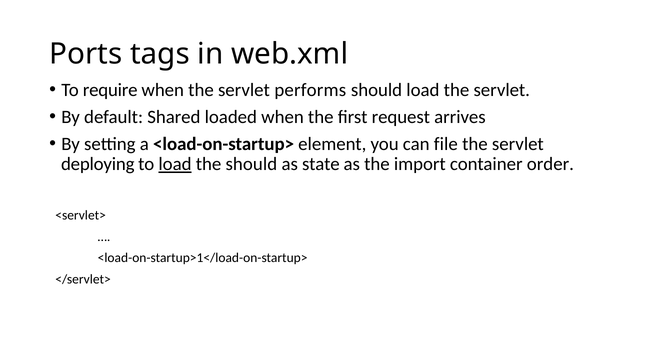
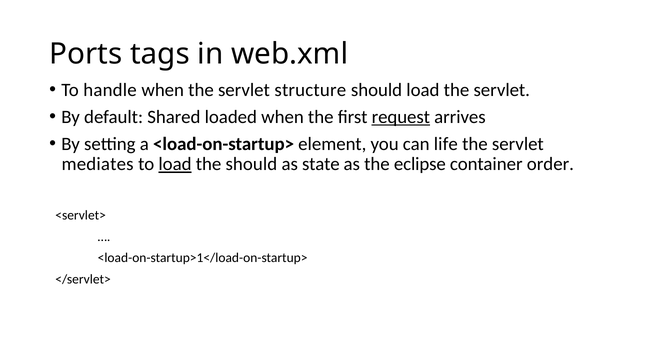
require: require -> handle (110, 90)
performs: performs -> structure (310, 90)
request underline: none -> present (401, 117)
file: file -> life (446, 144)
deploying: deploying -> mediates (98, 164)
import: import -> eclipse (420, 164)
